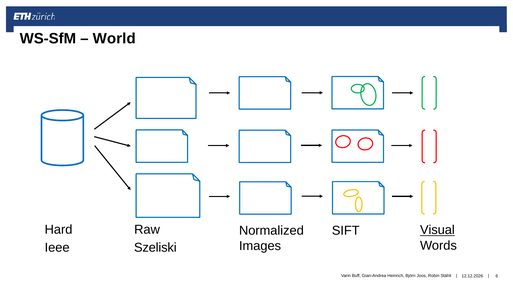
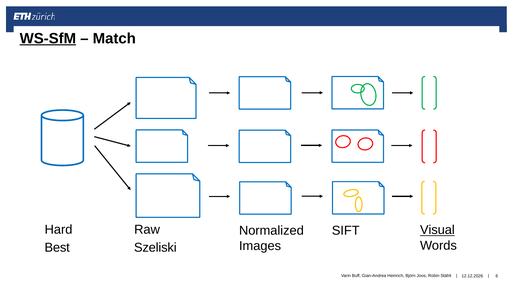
WS-SfM underline: none -> present (48, 38)
World: World -> Match (114, 38)
Ieee: Ieee -> Best (57, 247)
